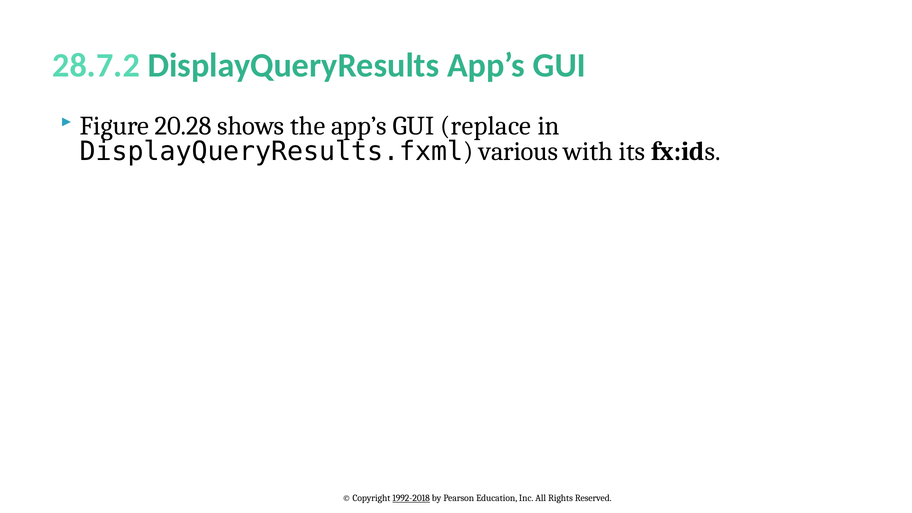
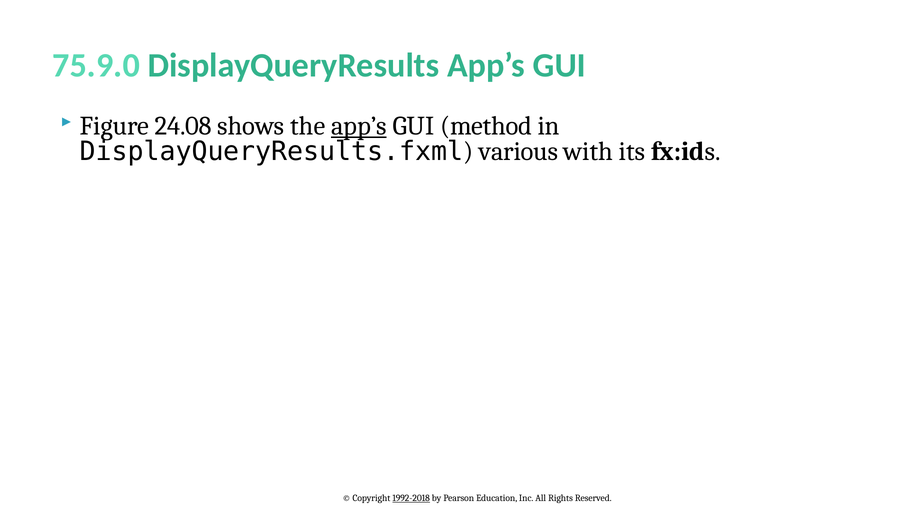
28.7.2: 28.7.2 -> 75.9.0 (96, 66)
20.28: 20.28 -> 24.08 (183, 126)
app’s underline: none -> present (359, 126)
replace: replace -> method (486, 126)
